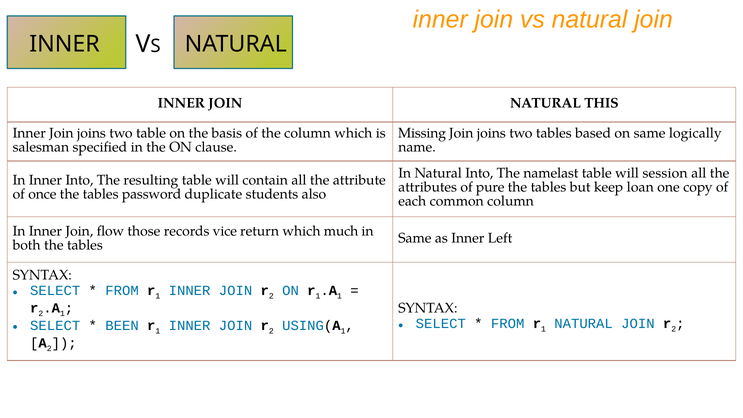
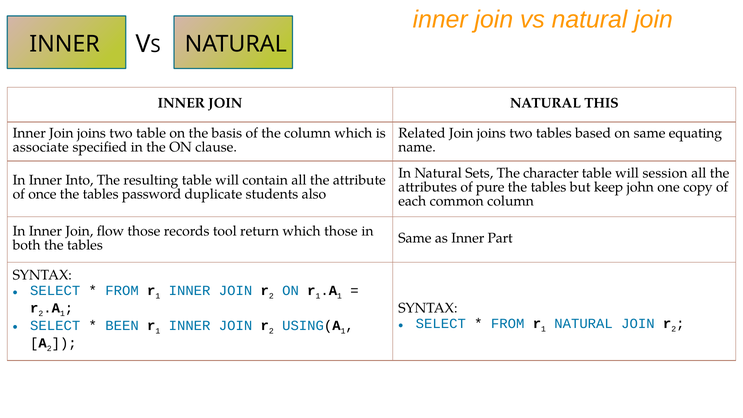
Missing: Missing -> Related (422, 133)
logically: logically -> equating (695, 133)
salesman: salesman -> associate (41, 147)
Natural Into: Into -> Sets (479, 173)
namelast: namelast -> character (551, 173)
loan: loan -> john (640, 187)
vice: vice -> tool (225, 231)
which much: much -> those (341, 231)
Left: Left -> Part (500, 238)
